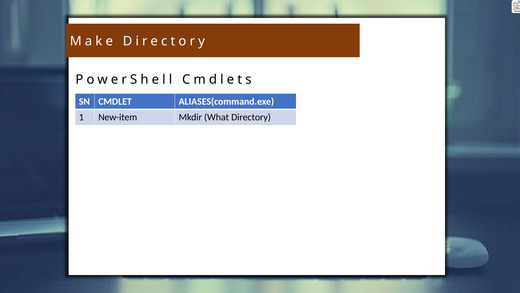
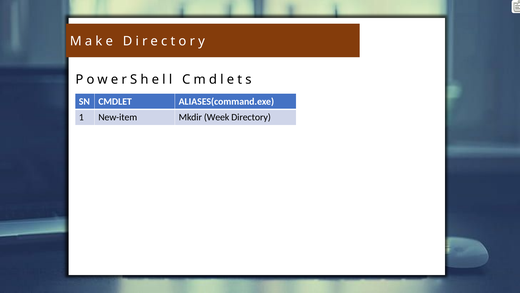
What: What -> Week (217, 117)
